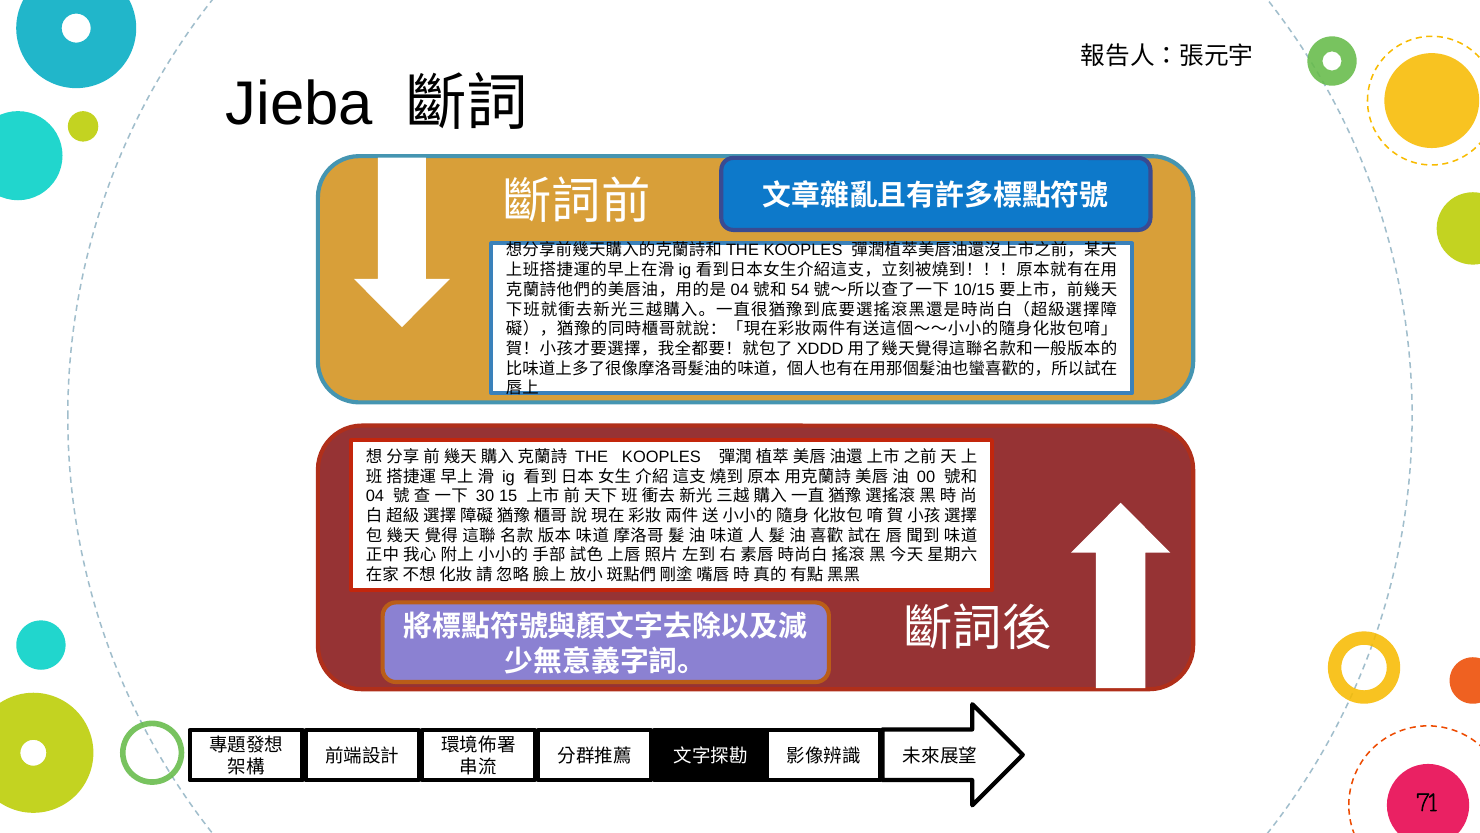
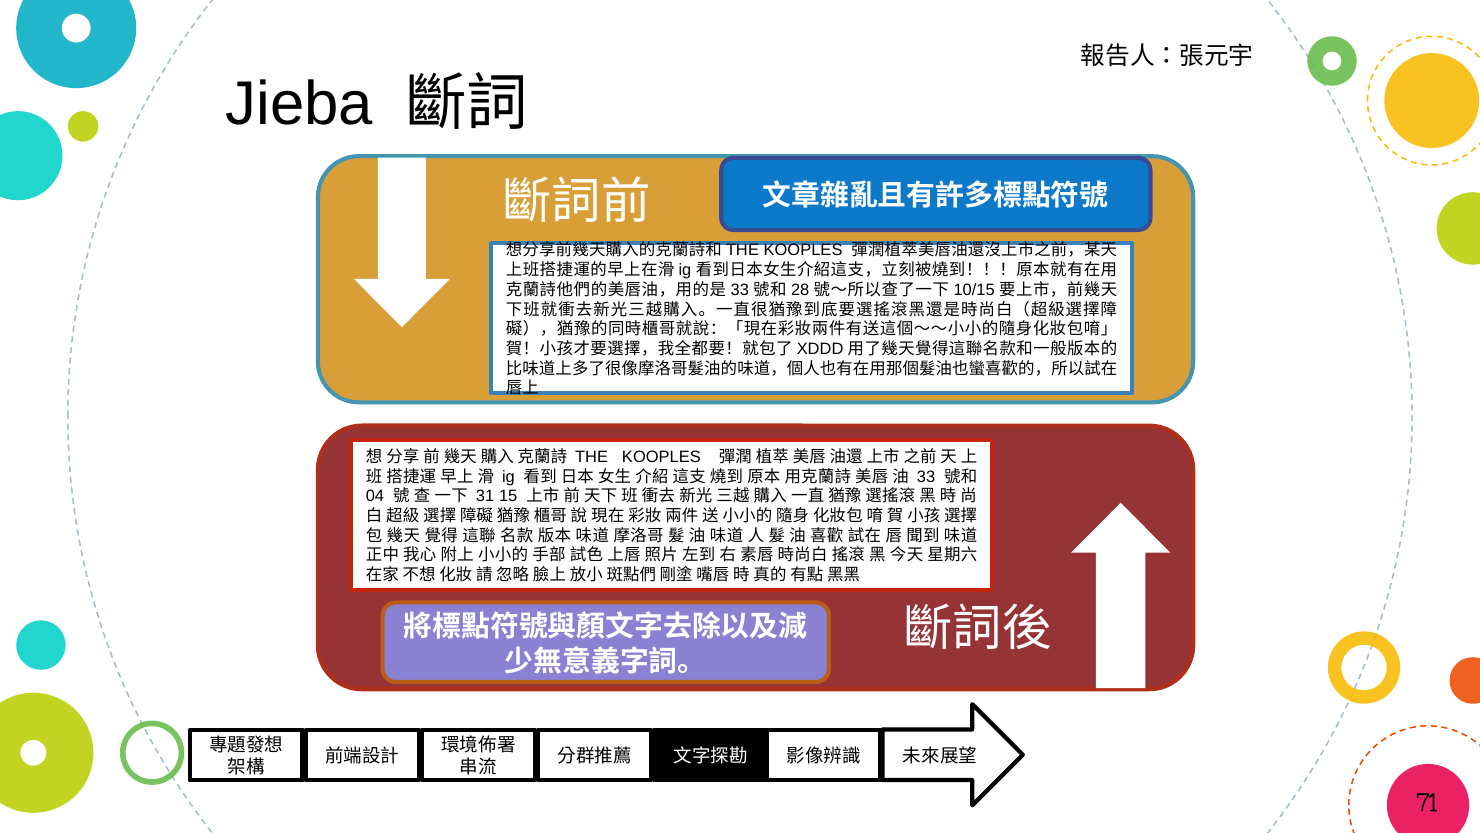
04: 04 -> 33 (740, 290)
54: 54 -> 28 (800, 290)
00: 00 -> 33 (926, 476)
30: 30 -> 31 (485, 496)
